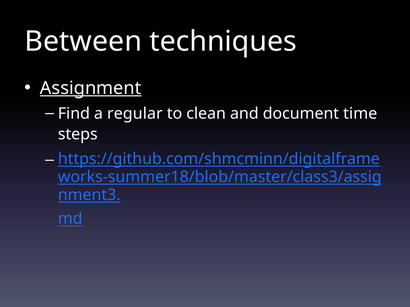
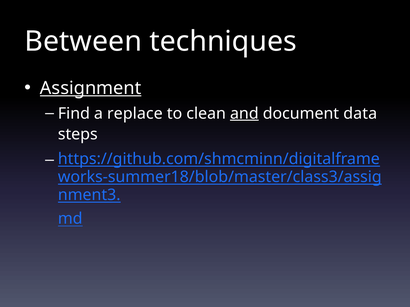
regular: regular -> replace (135, 114)
and underline: none -> present (244, 114)
time: time -> data (360, 114)
